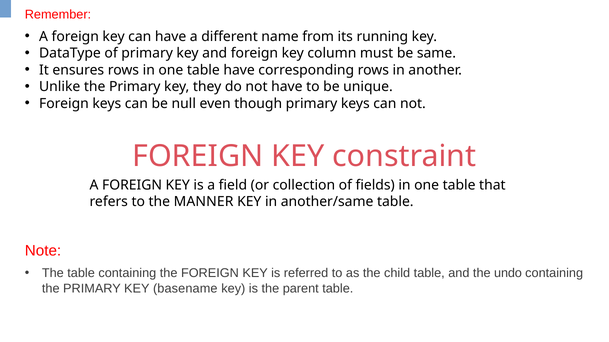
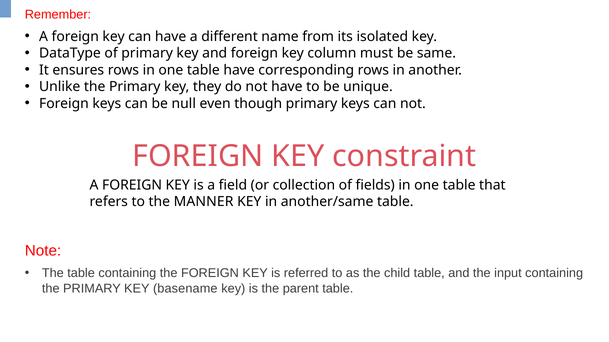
running: running -> isolated (382, 37)
undo: undo -> input (508, 274)
